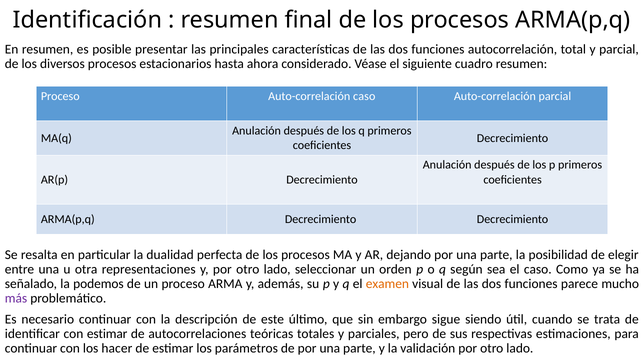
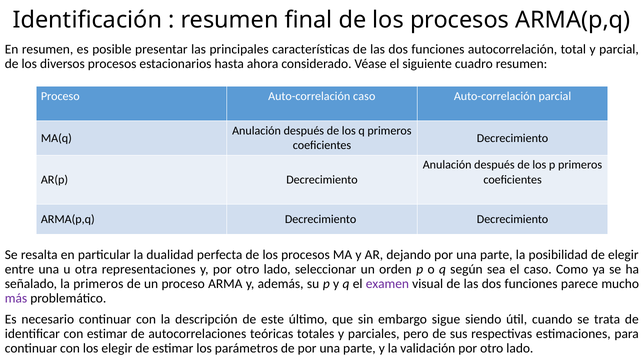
la podemos: podemos -> primeros (98, 284)
examen colour: orange -> purple (387, 284)
los hacer: hacer -> elegir (117, 349)
